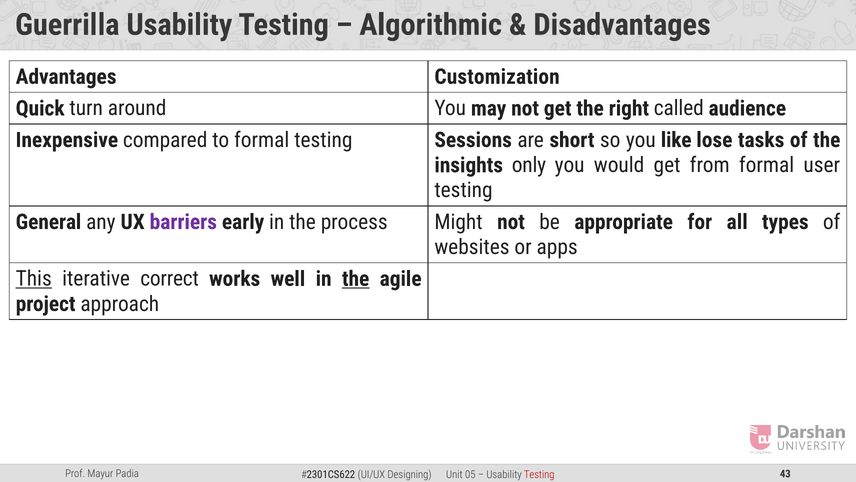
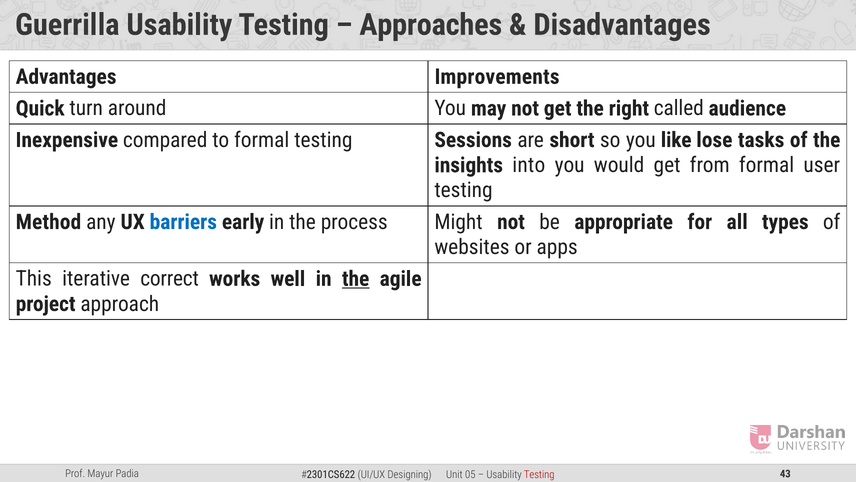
Algorithmic: Algorithmic -> Approaches (431, 25)
Customization: Customization -> Improvements (497, 77)
only: only -> into (529, 165)
General: General -> Method (48, 222)
barriers colour: purple -> blue (183, 222)
This underline: present -> none (34, 278)
